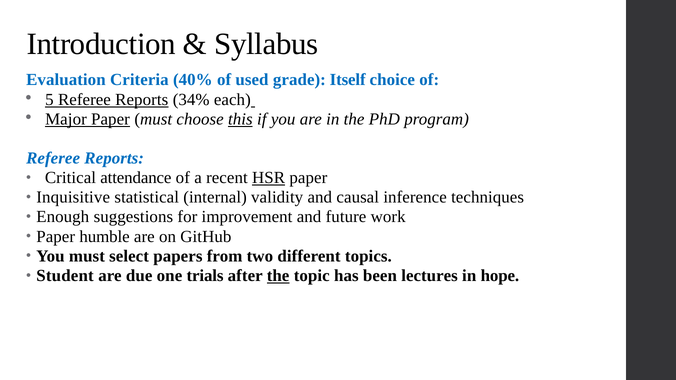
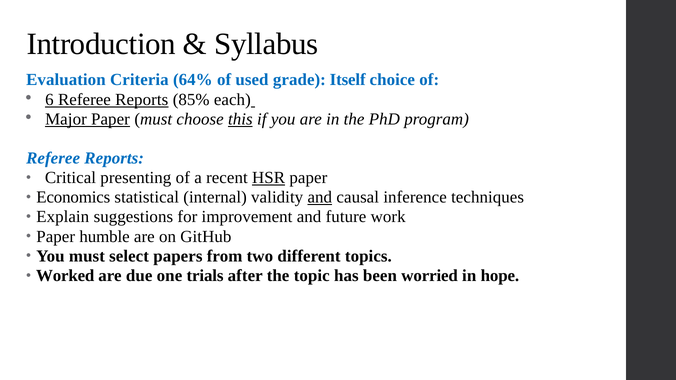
40%: 40% -> 64% (193, 80)
5: 5 -> 6 (49, 100)
34%: 34% -> 85% (191, 100)
attendance: attendance -> presenting (136, 178)
Inquisitive: Inquisitive -> Economics (73, 197)
and underline: none -> present (320, 197)
Enough: Enough -> Explain (63, 217)
Student: Student -> Worked (65, 276)
the underline: present -> none (278, 276)
lectures: lectures -> worried (430, 276)
